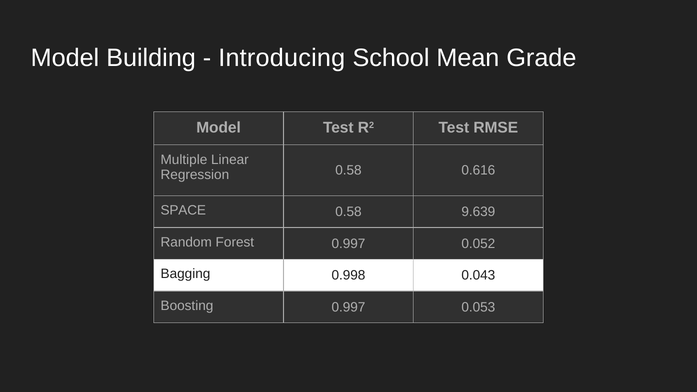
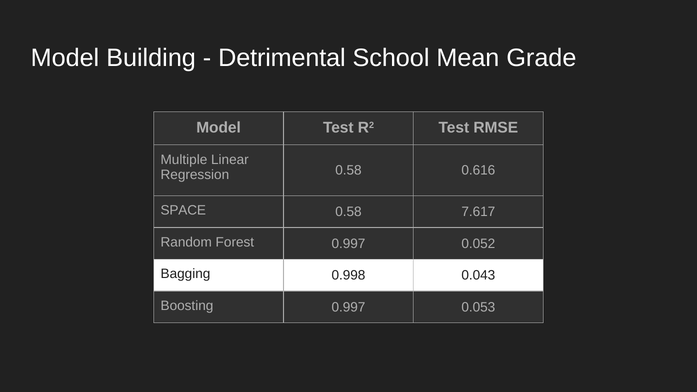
Introducing: Introducing -> Detrimental (282, 58)
9.639: 9.639 -> 7.617 (478, 212)
